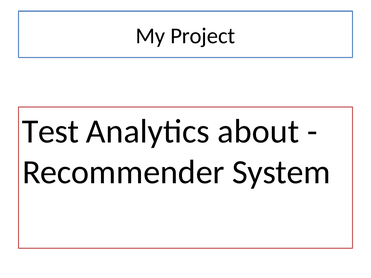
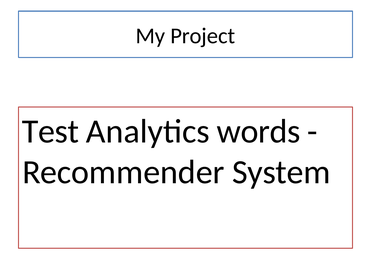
about: about -> words (259, 132)
